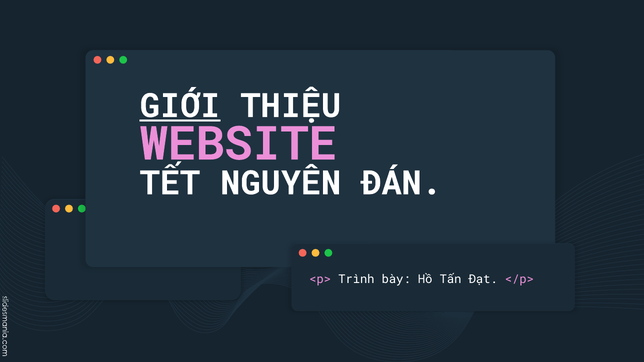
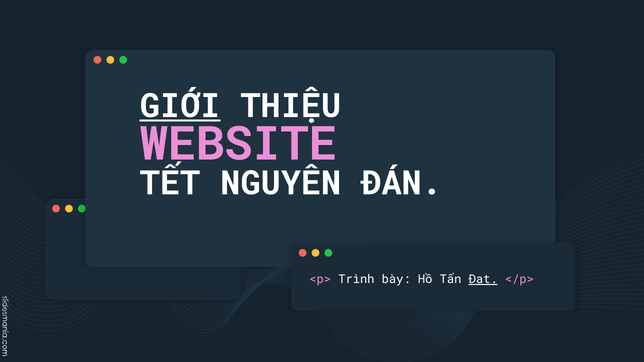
Đạt underline: none -> present (483, 279)
